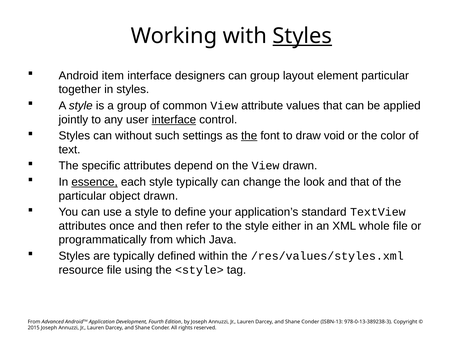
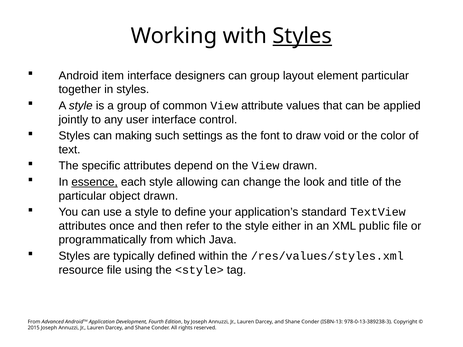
interface underline: present -> none (174, 120)
without: without -> making (134, 136)
the underline: present -> none (249, 136)
style typically: typically -> allowing (197, 182)
and that: that -> title (360, 182)
whole: whole -> public (374, 226)
